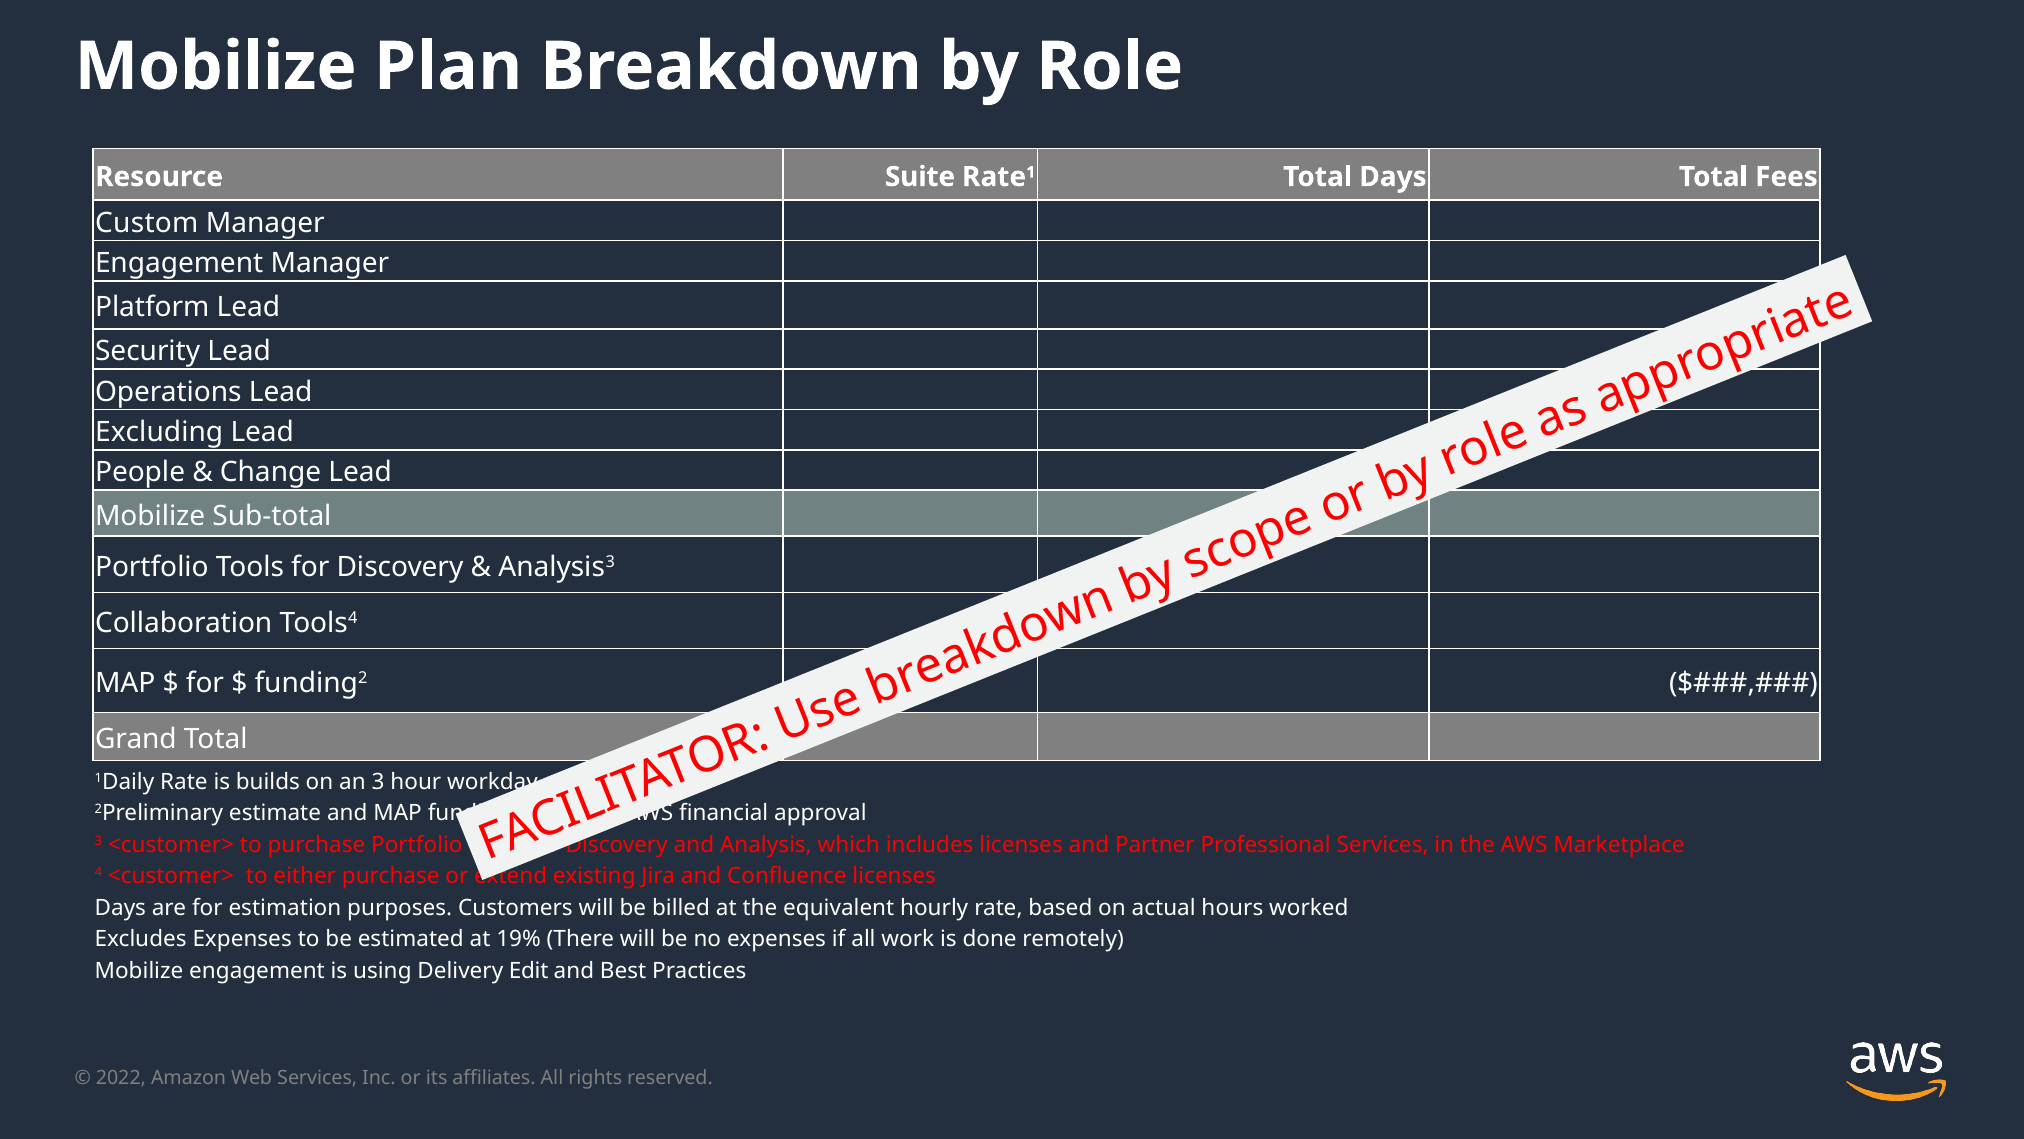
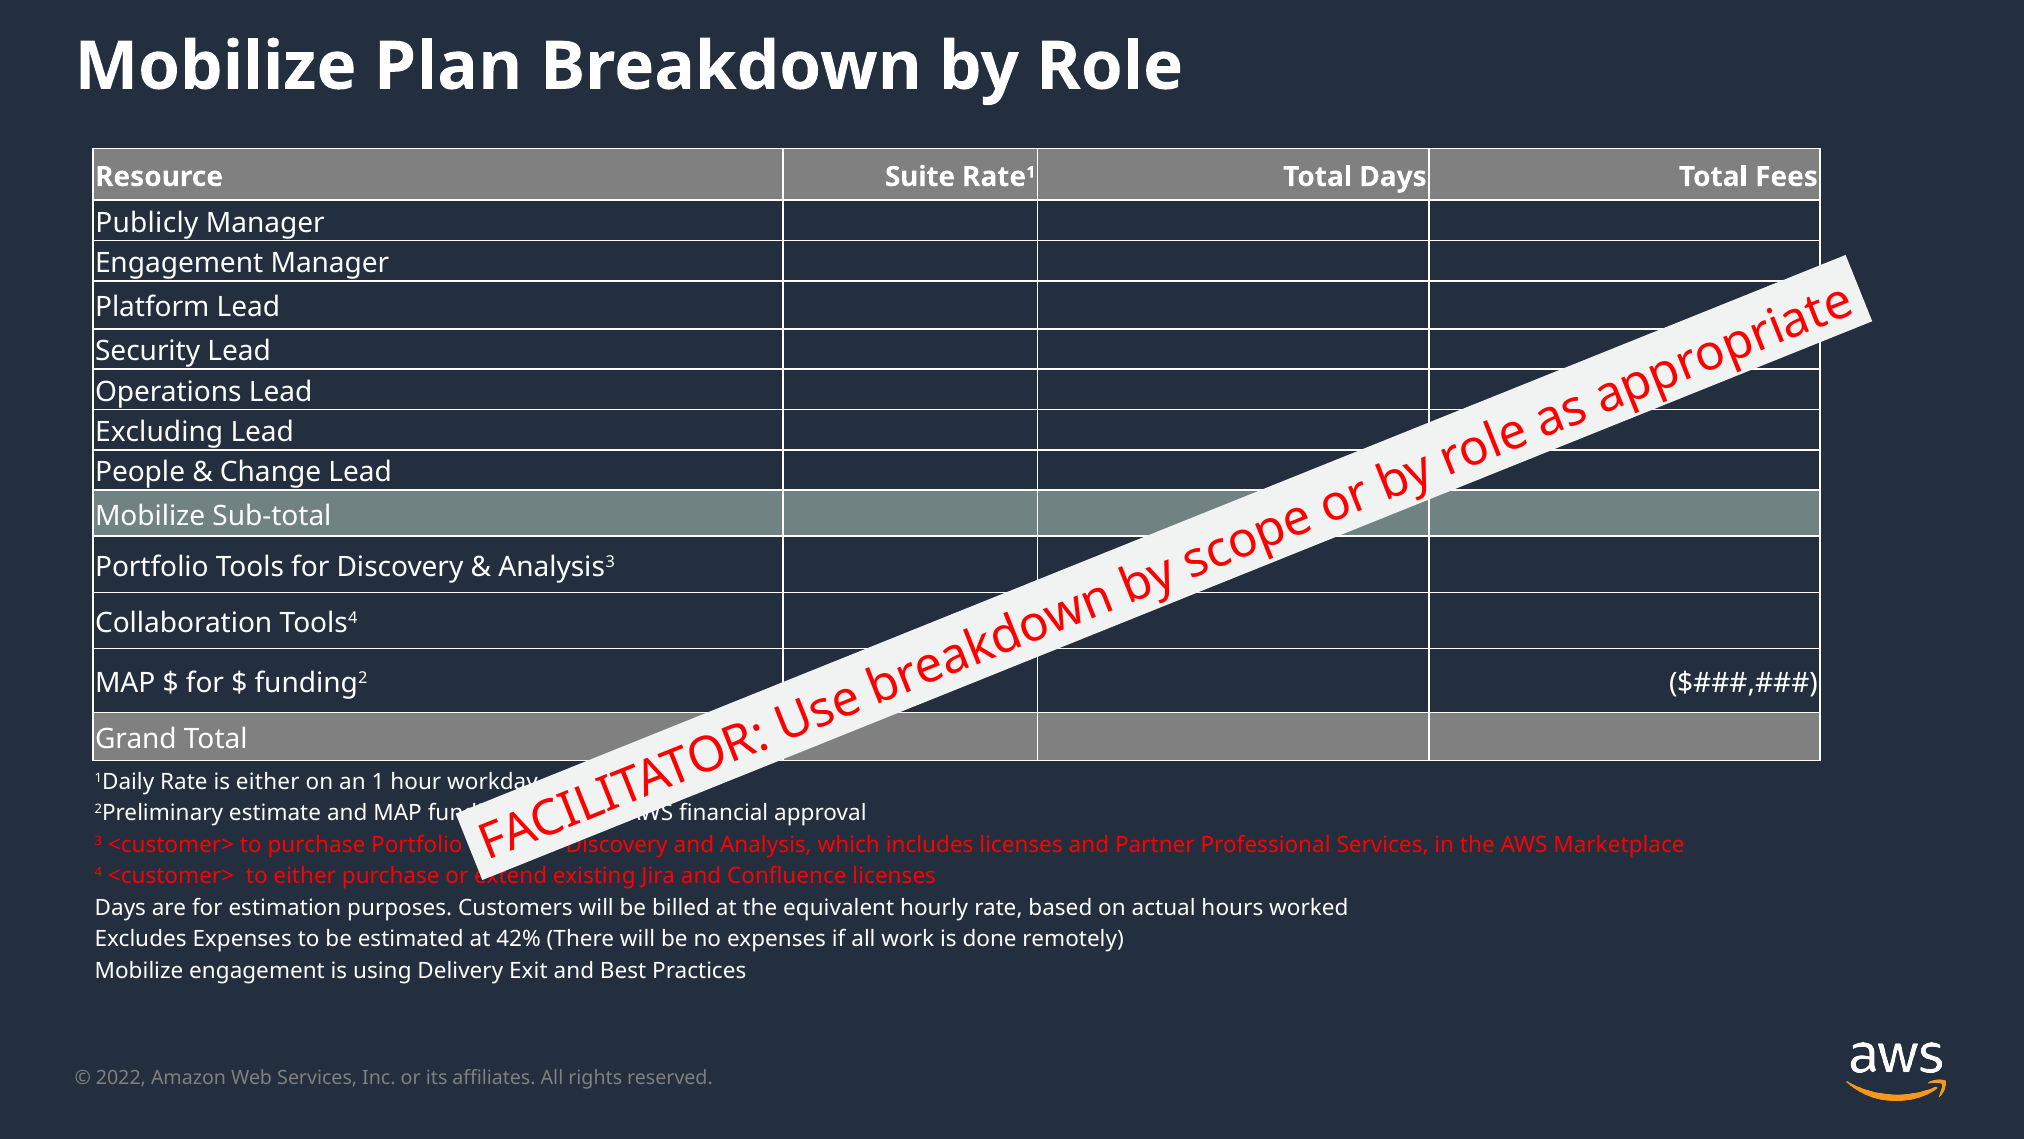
Custom: Custom -> Publicly (147, 223)
is builds: builds -> either (268, 781)
an 3: 3 -> 1 (378, 781)
19%: 19% -> 42% (519, 939)
Edit: Edit -> Exit (528, 970)
